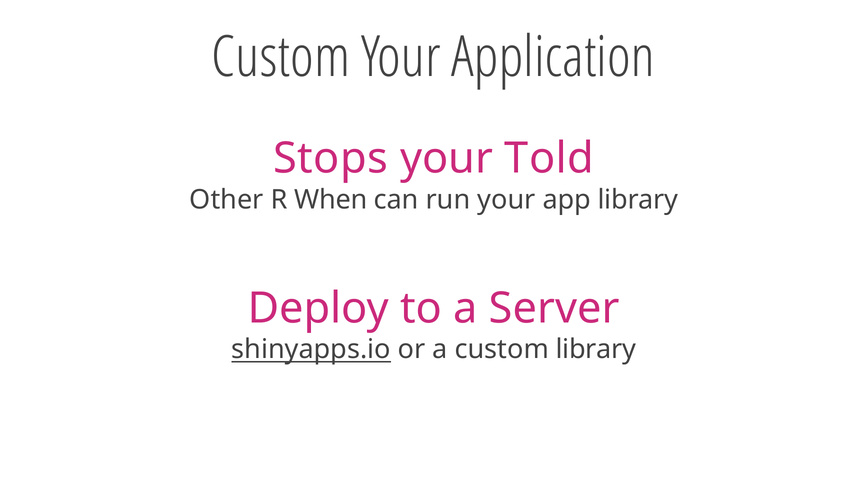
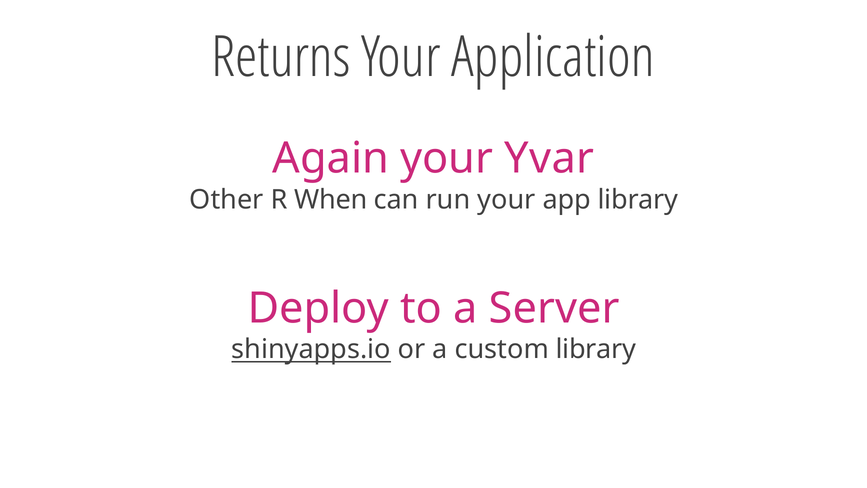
Custom: Custom -> Returns (281, 57)
Stops: Stops -> Again (331, 159)
Told: Told -> Yvar (549, 159)
